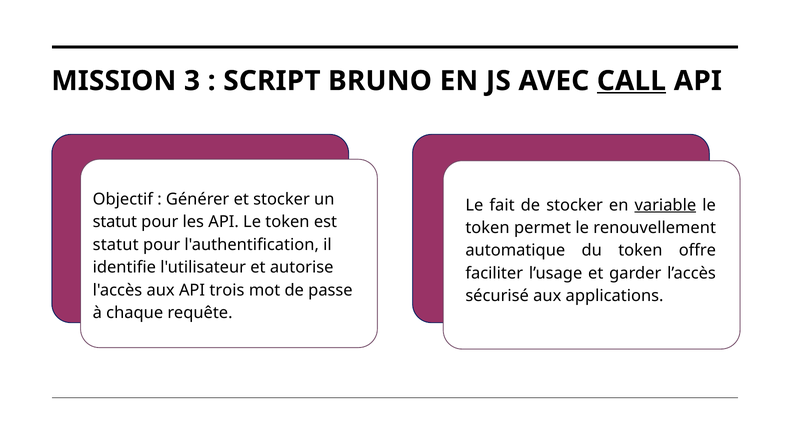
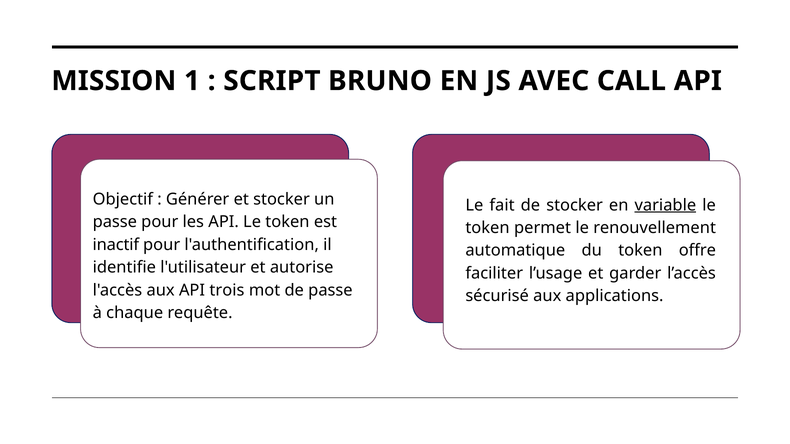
3: 3 -> 1 (192, 81)
CALL underline: present -> none (631, 81)
statut: statut -> passe (115, 222)
statut: statut -> inactif (116, 245)
